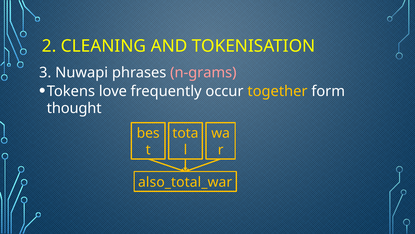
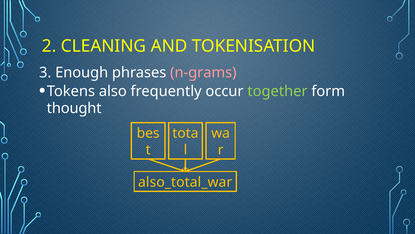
Nuwapi: Nuwapi -> Enough (82, 72)
love: love -> also (113, 91)
together colour: yellow -> light green (277, 91)
